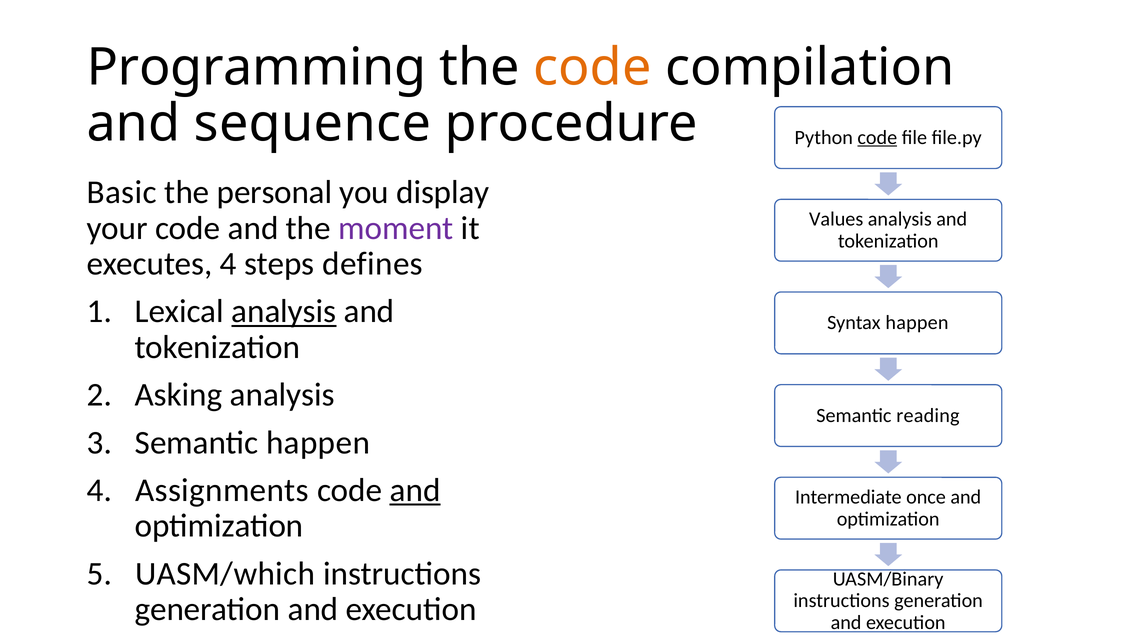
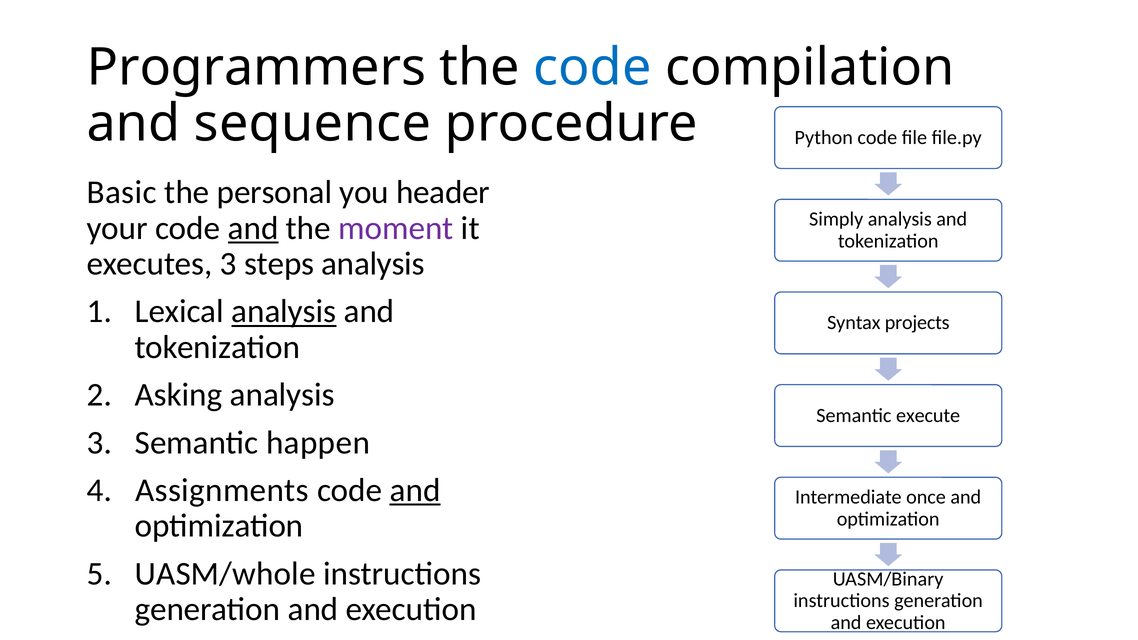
Programming: Programming -> Programmers (256, 67)
code colour: orange -> blue (592, 67)
code underline: present -> none (877, 137)
display: display -> header (443, 192)
Values: Values -> Simply (836, 219)
and underline: none -> present (253, 228)
executes 4: 4 -> 3 (228, 264)
steps defines: defines -> analysis (373, 264)
Syntax happen: happen -> projects (917, 323)
reading: reading -> execute (928, 415)
UASM/which: UASM/which -> UASM/whole (225, 574)
